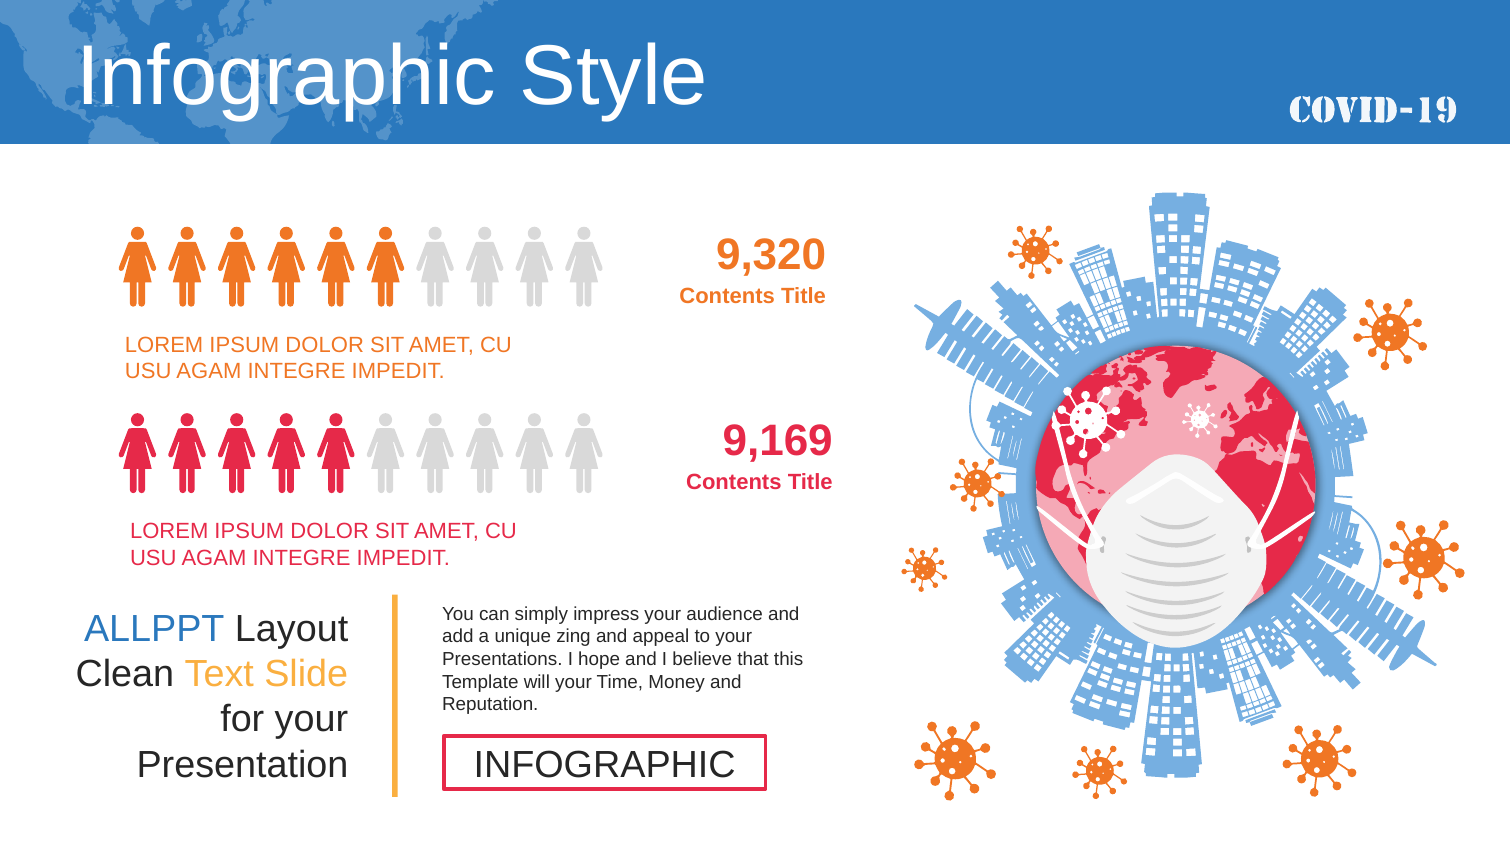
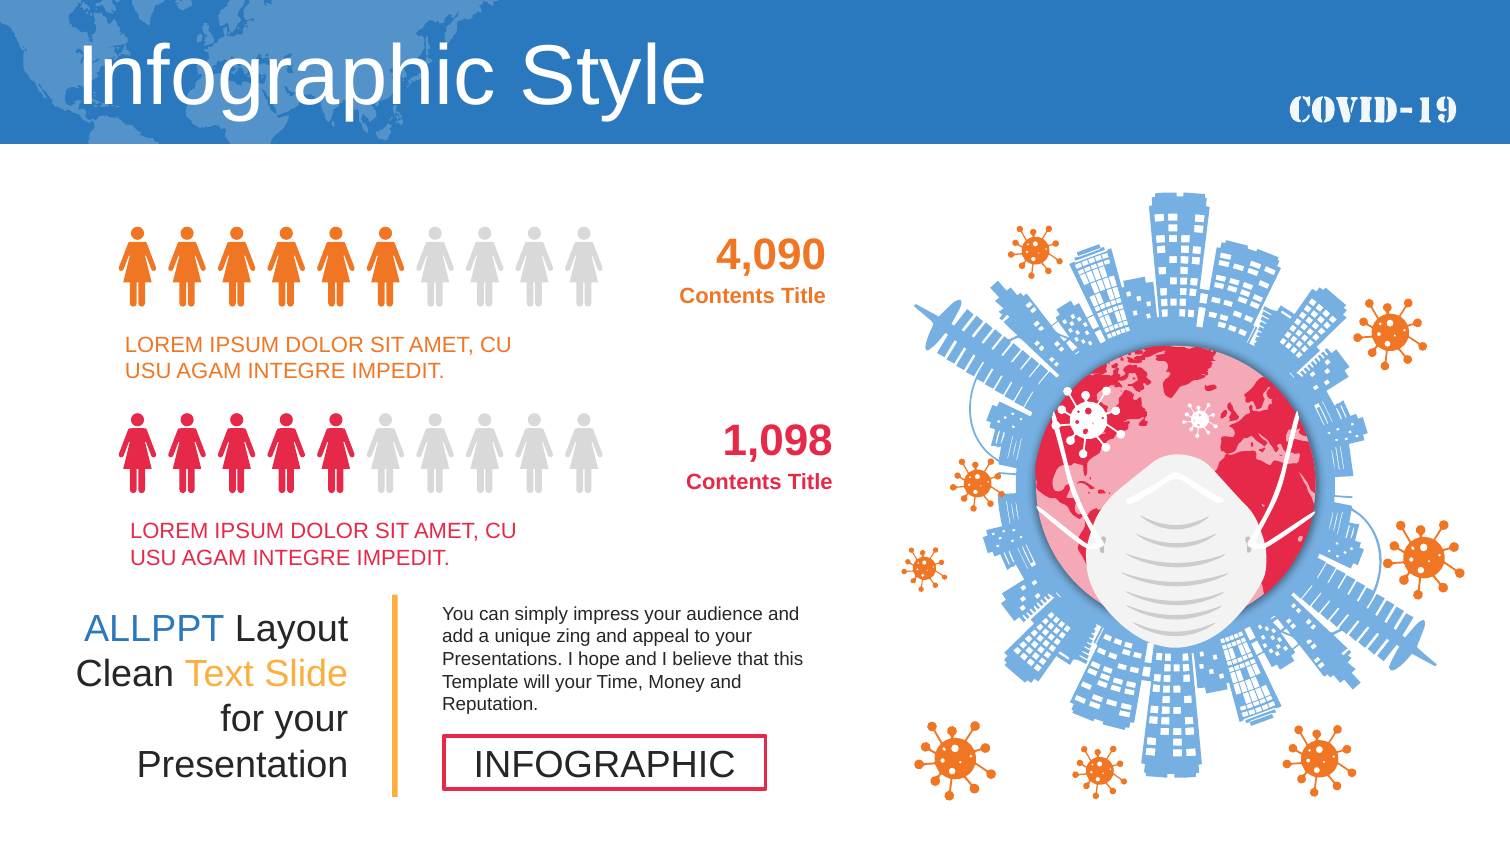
9,320: 9,320 -> 4,090 (771, 255)
9,169: 9,169 -> 1,098 (778, 441)
